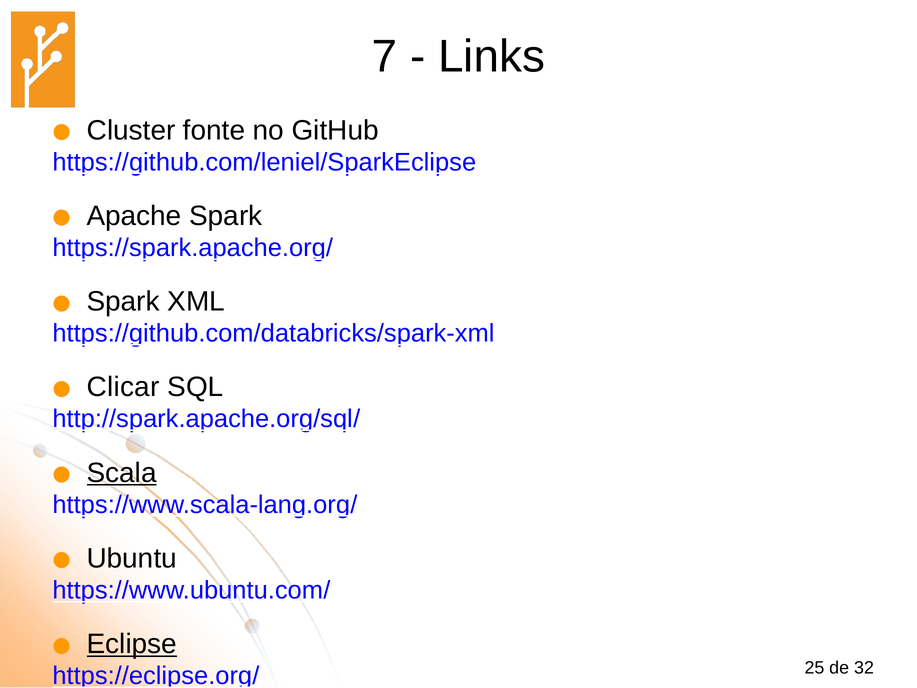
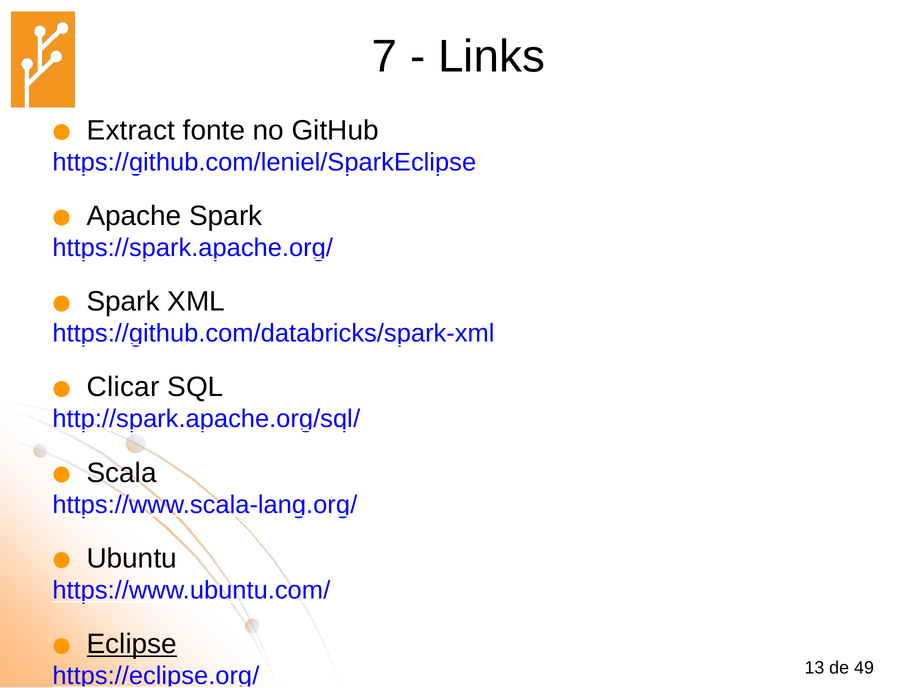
Cluster: Cluster -> Extract (131, 130)
Scala underline: present -> none (122, 473)
25: 25 -> 13 (814, 668)
32: 32 -> 49 (864, 668)
